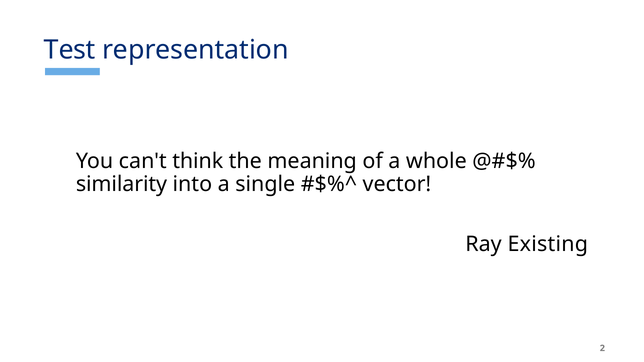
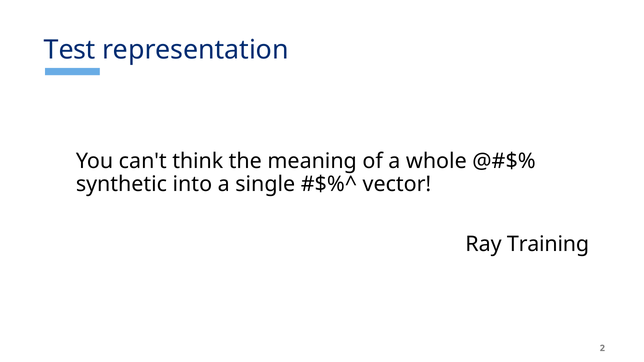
similarity: similarity -> synthetic (121, 184)
Existing: Existing -> Training (548, 244)
